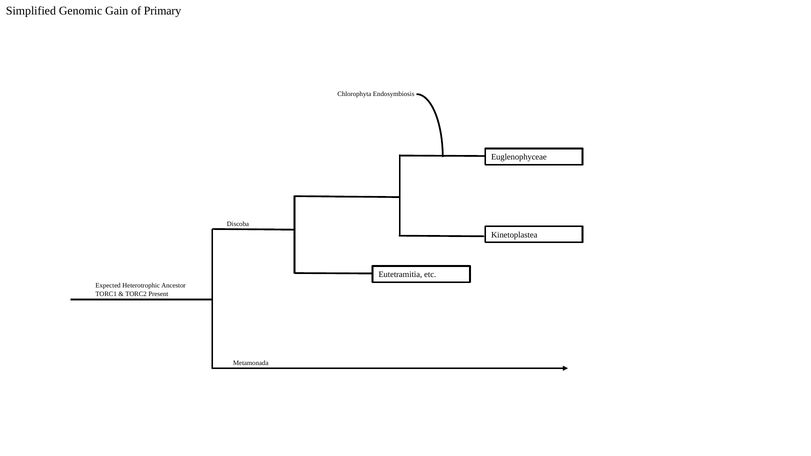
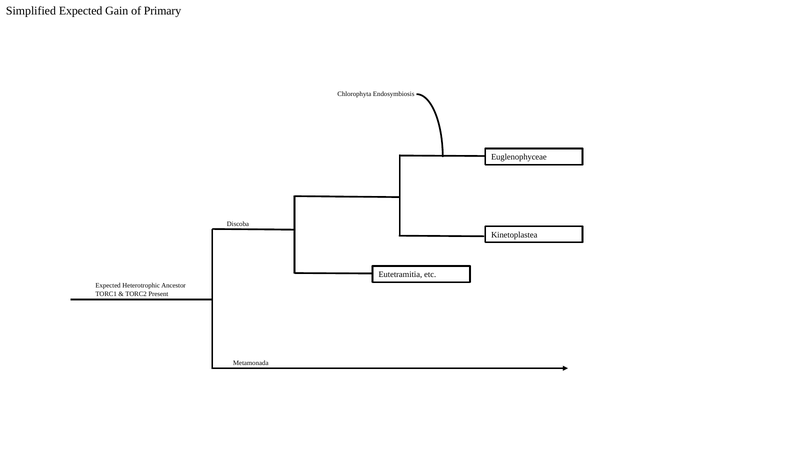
Simplified Genomic: Genomic -> Expected (81, 11)
